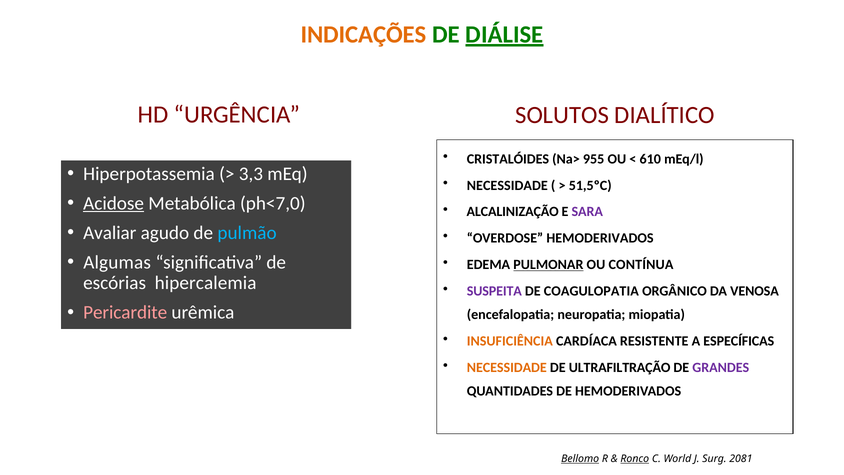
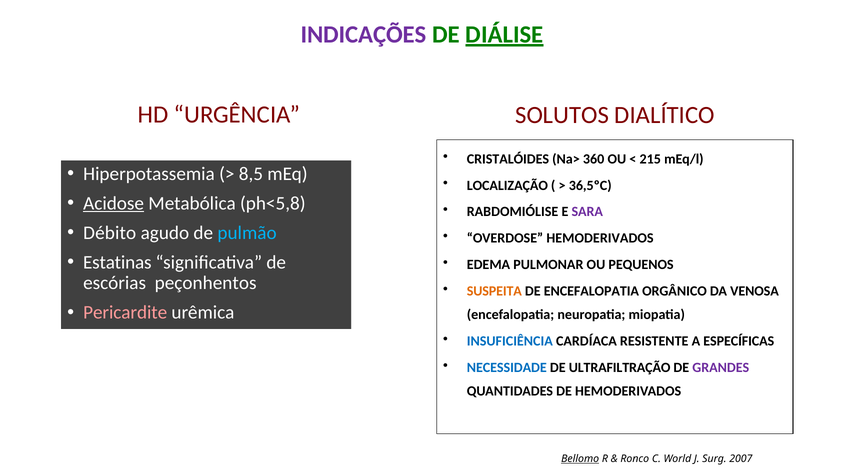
INDICAÇÕES colour: orange -> purple (364, 35)
955: 955 -> 360 (594, 159)
610: 610 -> 215 (650, 159)
3,3: 3,3 -> 8,5 (251, 174)
NECESSIDADE: NECESSIDADE -> LOCALIZAÇÃO (507, 185)
51,5ºC: 51,5ºC -> 36,5ºC (590, 185)
ph<7,0: ph<7,0 -> ph<5,8 (273, 203)
ALCALINIZAÇÃO: ALCALINIZAÇÃO -> RABDOMIÓLISE (513, 212)
Avaliar: Avaliar -> Débito (110, 233)
Algumas: Algumas -> Estatinas (117, 262)
PULMONAR underline: present -> none (548, 265)
CONTÍNUA: CONTÍNUA -> PEQUENOS (641, 265)
hipercalemia: hipercalemia -> peçonhentos (206, 283)
SUSPEITA colour: purple -> orange (494, 291)
DE COAGULOPATIA: COAGULOPATIA -> ENCEFALOPATIA (591, 291)
INSUFICIÊNCIA colour: orange -> blue (510, 341)
NECESSIDADE colour: orange -> blue (507, 367)
Ronco underline: present -> none (635, 458)
2081: 2081 -> 2007 (741, 458)
